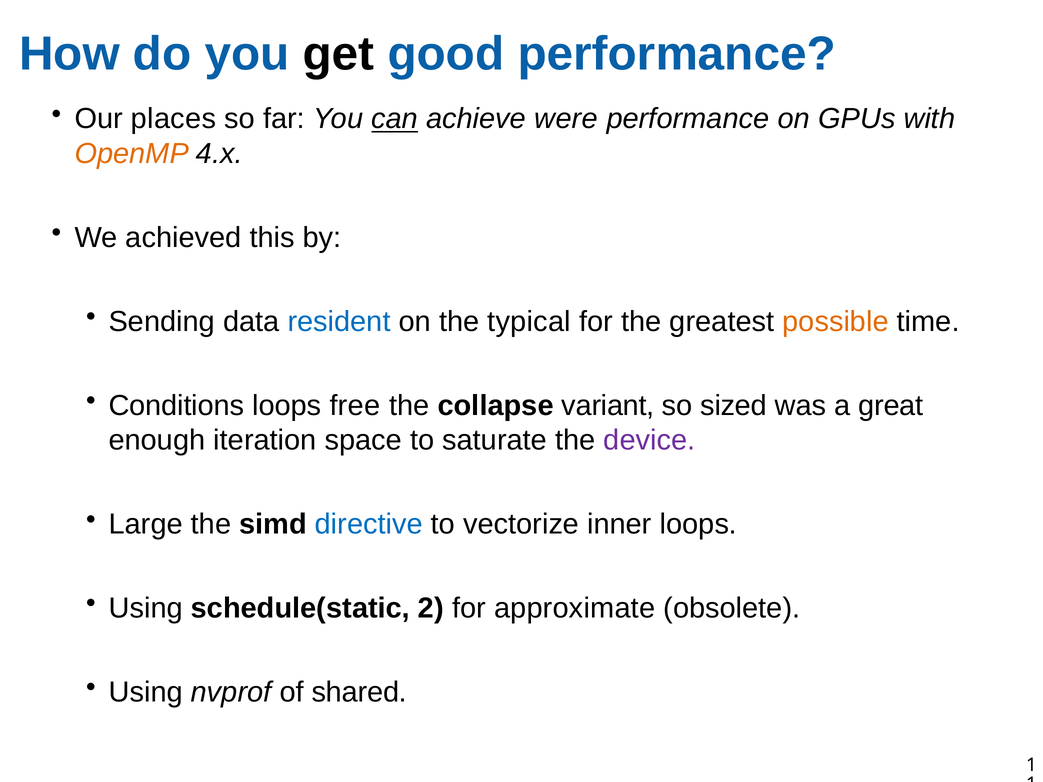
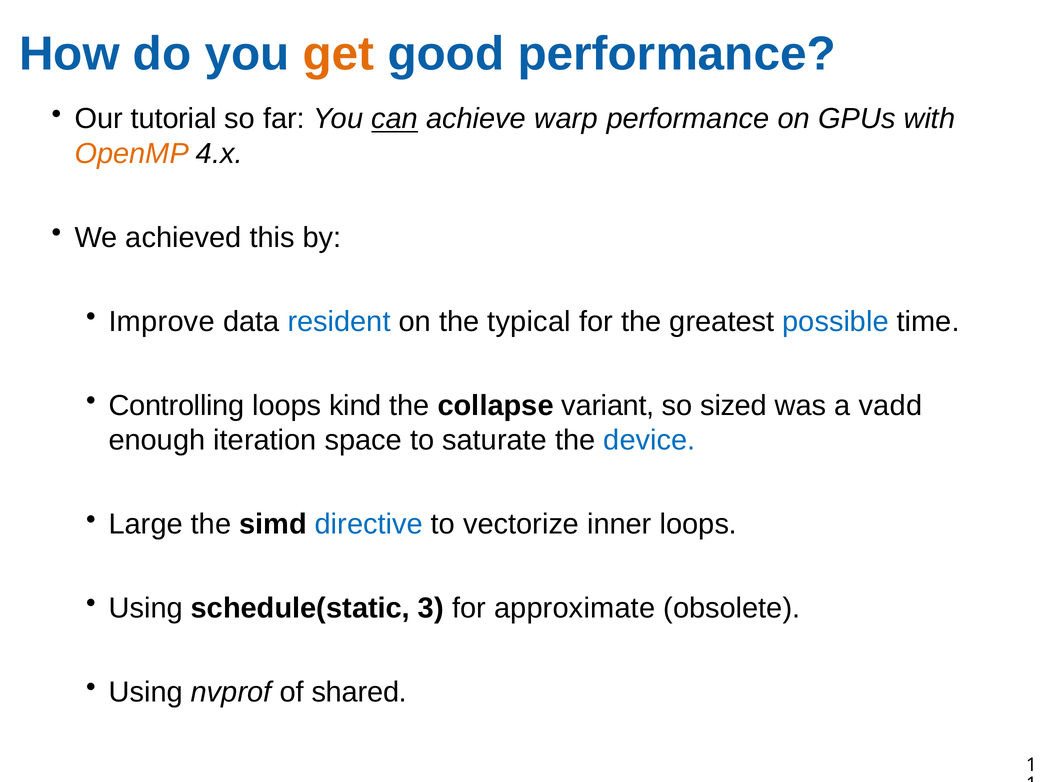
get colour: black -> orange (339, 54)
places: places -> tutorial (174, 119)
were: were -> warp (566, 119)
Sending: Sending -> Improve (162, 322)
possible colour: orange -> blue (835, 322)
Conditions: Conditions -> Controlling (176, 406)
free: free -> kind (355, 406)
great: great -> vadd (890, 406)
device colour: purple -> blue (649, 440)
2: 2 -> 3 (431, 608)
